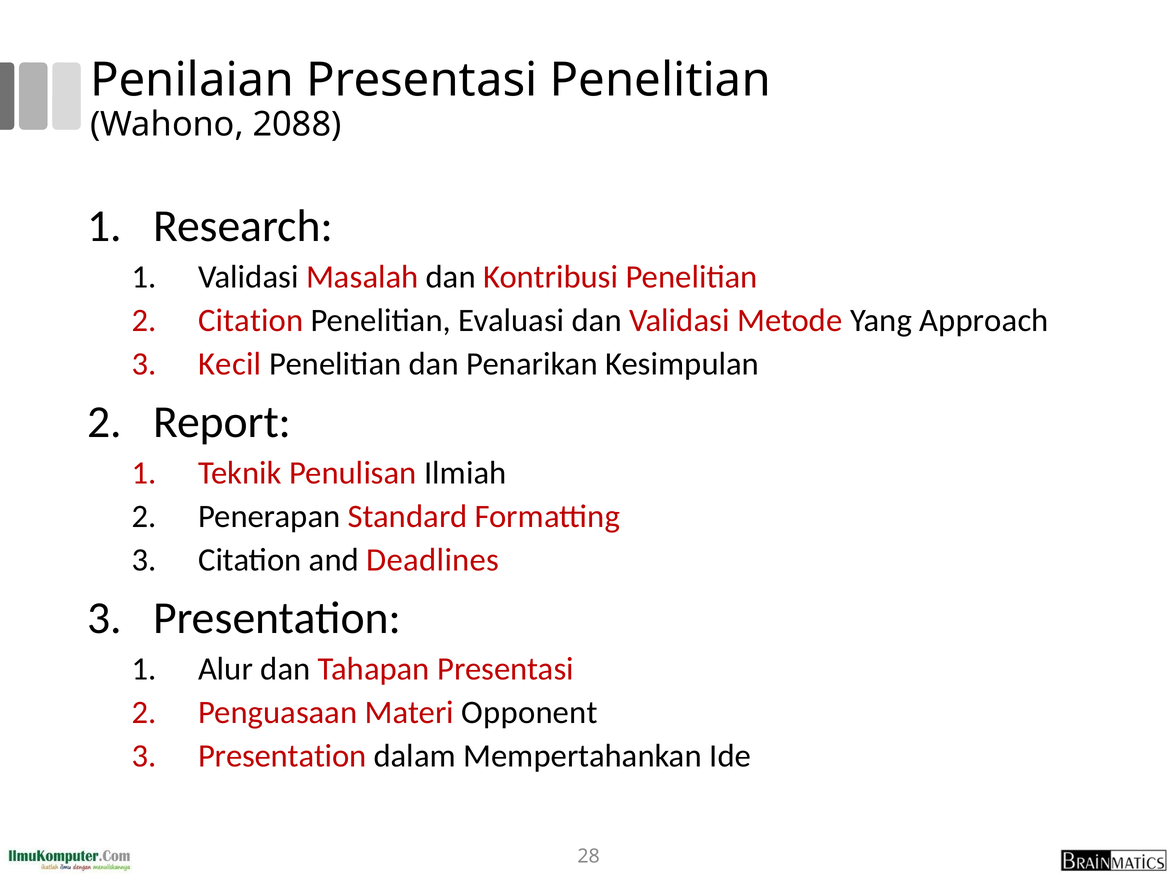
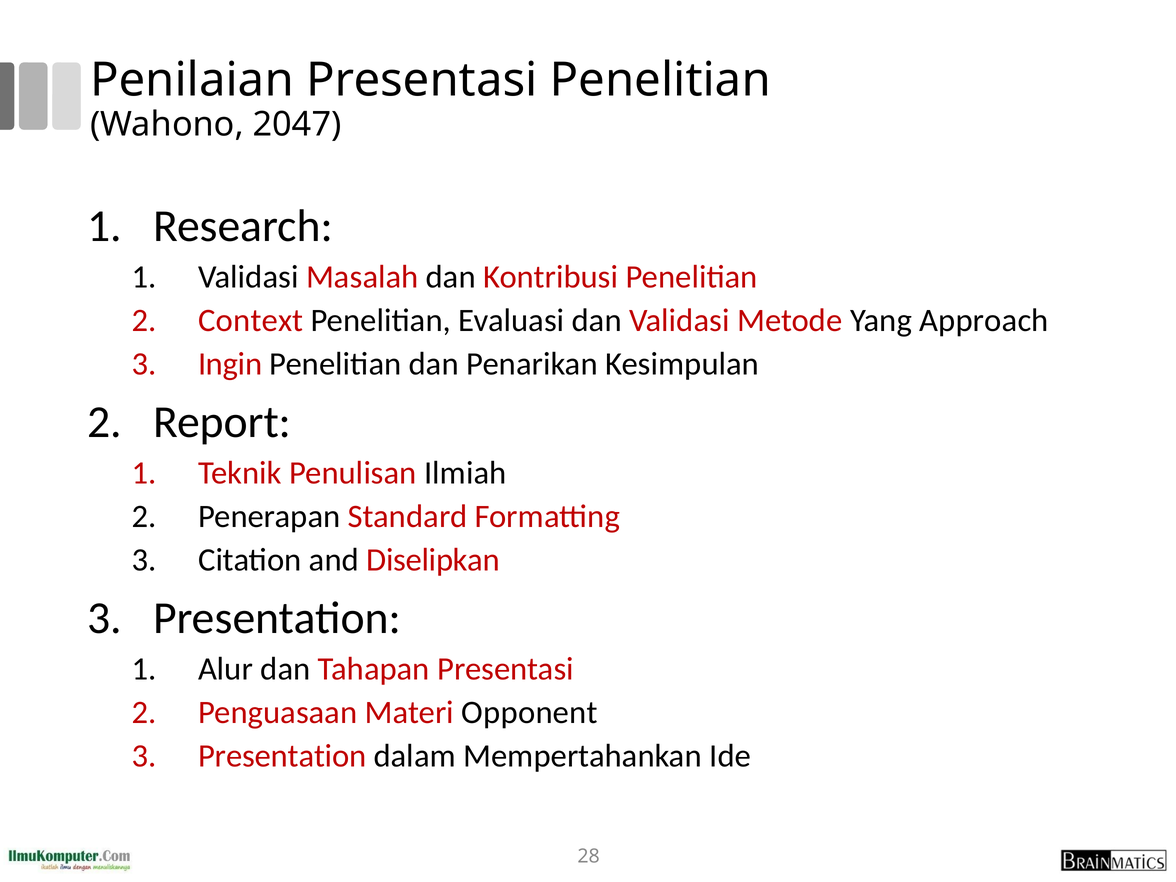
2088: 2088 -> 2047 (297, 124)
Citation: Citation -> Context (251, 320)
Kecil: Kecil -> Ingin (230, 364)
Deadlines: Deadlines -> Diselipkan (433, 560)
